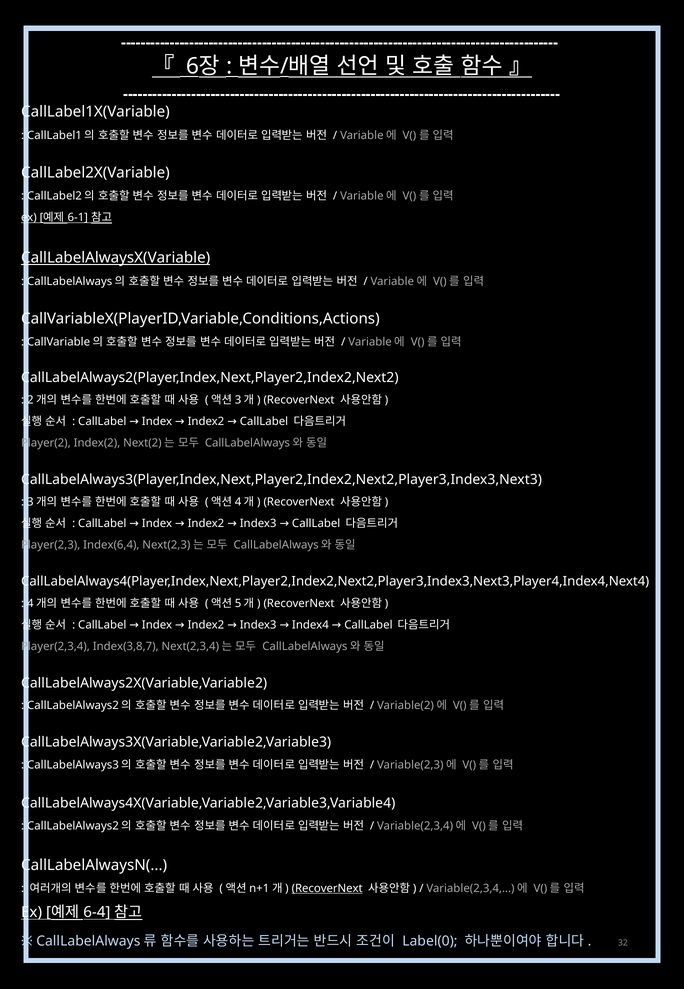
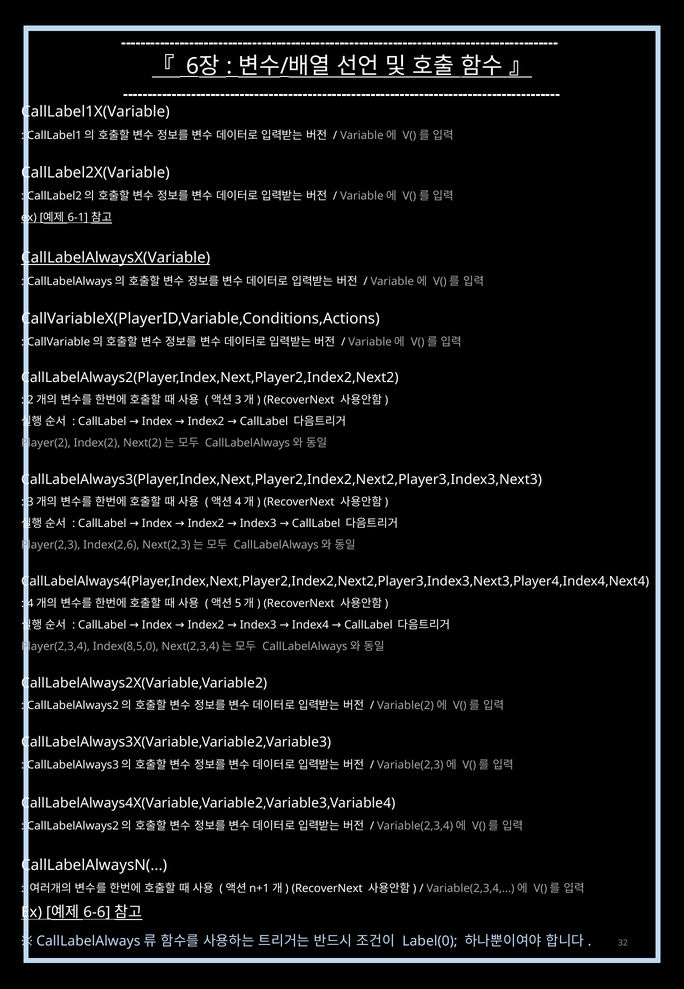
Index(6,4: Index(6,4 -> Index(2,6 (111, 544)
Index(3,8,7: Index(3,8,7 -> Index(8,5,0 (126, 646)
RecoverNext underline: present -> none (327, 888)
6-4: 6-4 -> 6-6 (97, 911)
